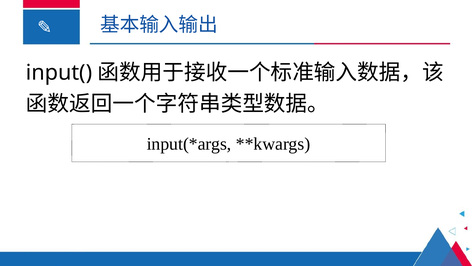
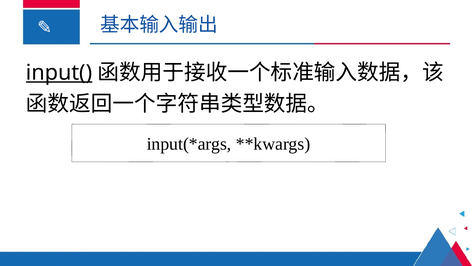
input( underline: none -> present (59, 73)
